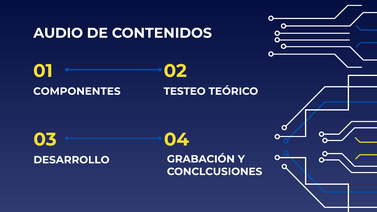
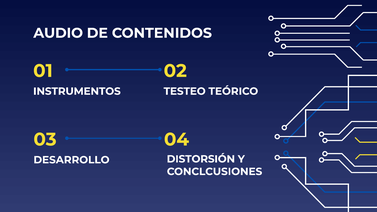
COMPONENTES: COMPONENTES -> INSTRUMENTOS (77, 91)
GRABACIÓN: GRABACIÓN -> DISTORSIÓN (201, 159)
